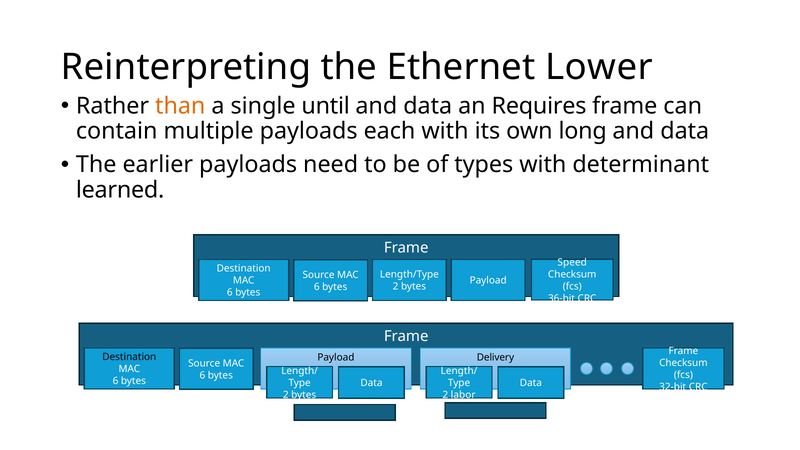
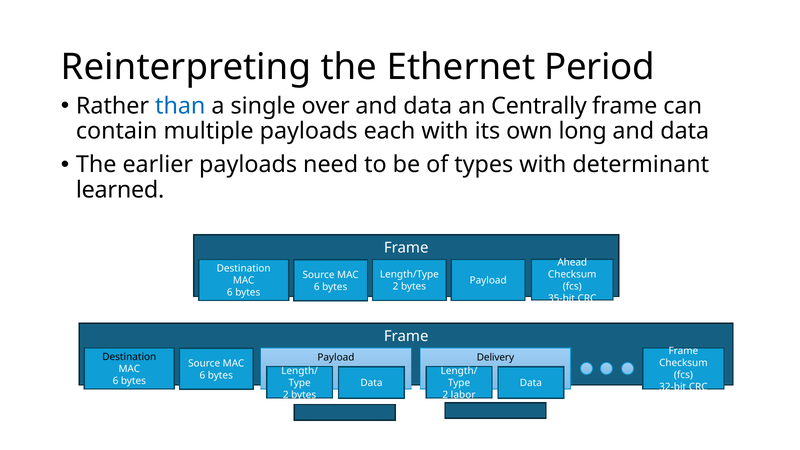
Lower: Lower -> Period (599, 67)
than colour: orange -> blue (180, 106)
until: until -> over (326, 106)
Requires: Requires -> Centrally (539, 106)
Speed: Speed -> Ahead (572, 262)
36-bit: 36-bit -> 35-bit (561, 298)
